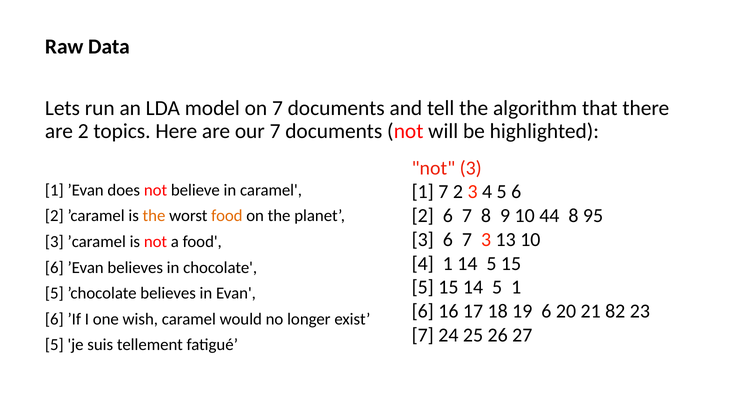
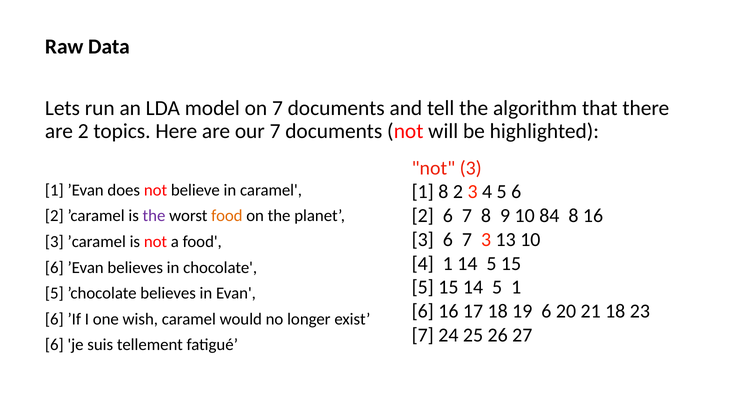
1 7: 7 -> 8 (443, 192)
44: 44 -> 84 (549, 216)
8 95: 95 -> 16 (593, 216)
the colour: orange -> purple (154, 216)
21 82: 82 -> 18 (615, 311)
5: 5 -> 6 (54, 345)
